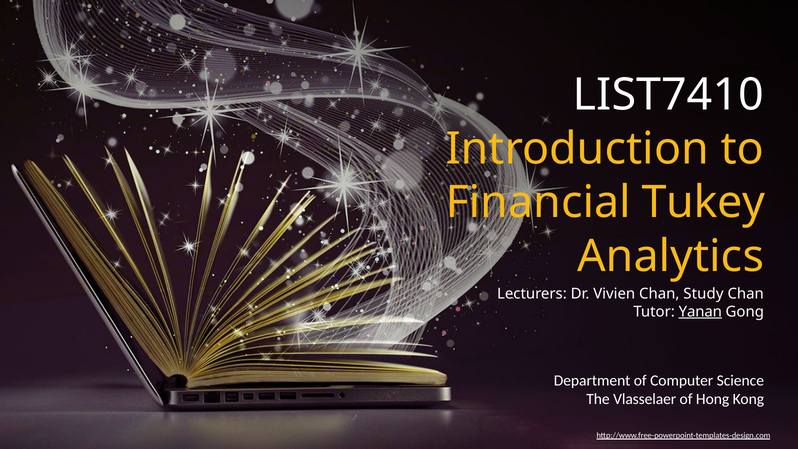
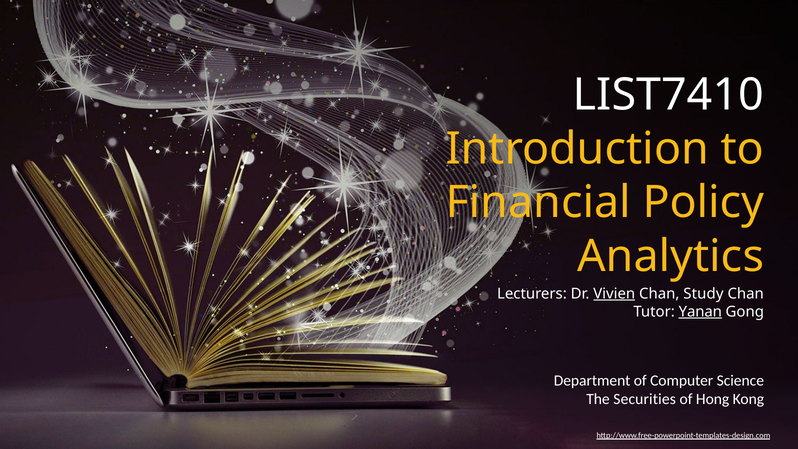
Tukey: Tukey -> Policy (703, 203)
Vivien underline: none -> present (614, 294)
Vlasselaer: Vlasselaer -> Securities (645, 399)
